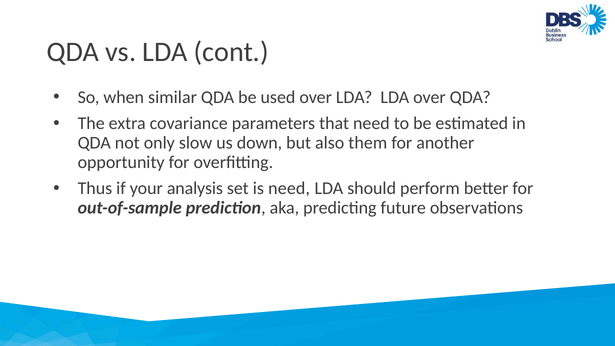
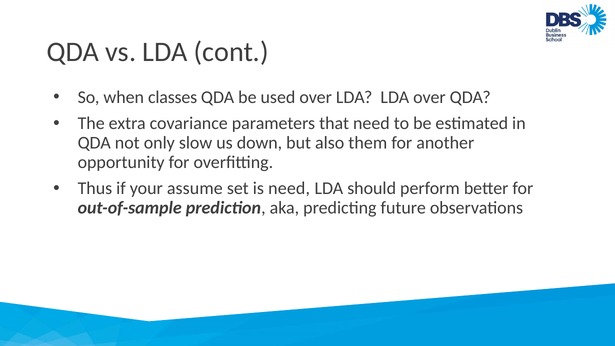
similar: similar -> classes (173, 97)
analysis: analysis -> assume (195, 188)
